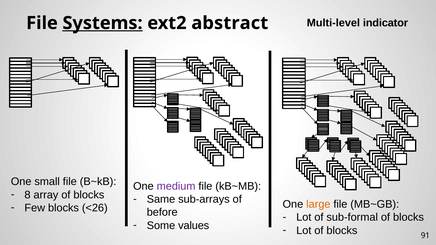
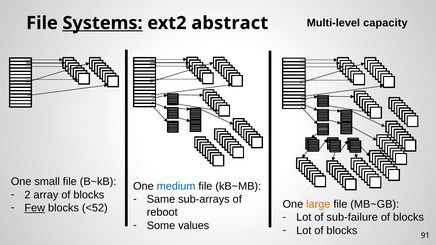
indicator: indicator -> capacity (385, 23)
medium colour: purple -> blue (176, 186)
8: 8 -> 2 (28, 195)
Few underline: none -> present (35, 208)
<26: <26 -> <52 (95, 208)
before: before -> reboot (162, 213)
sub-formal: sub-formal -> sub-failure (352, 218)
